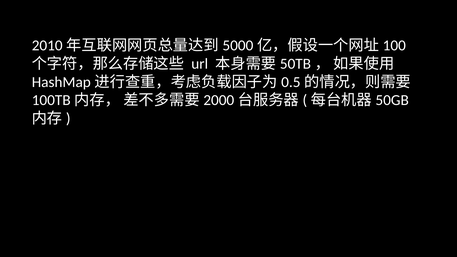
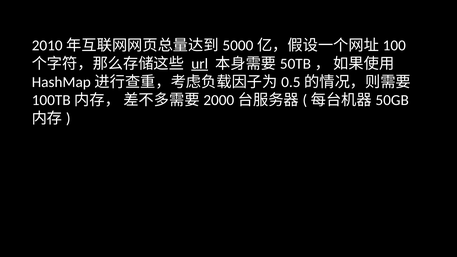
url underline: none -> present (200, 64)
